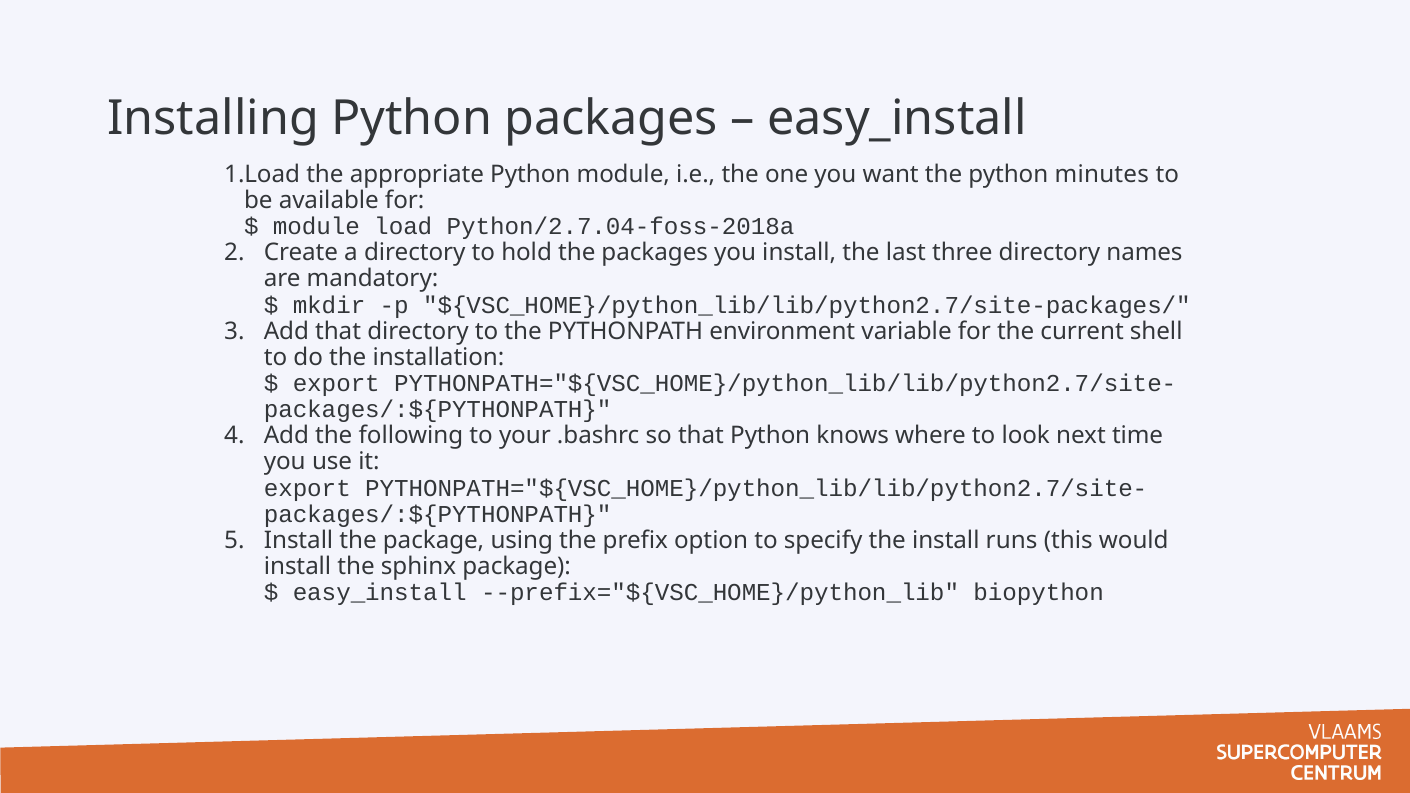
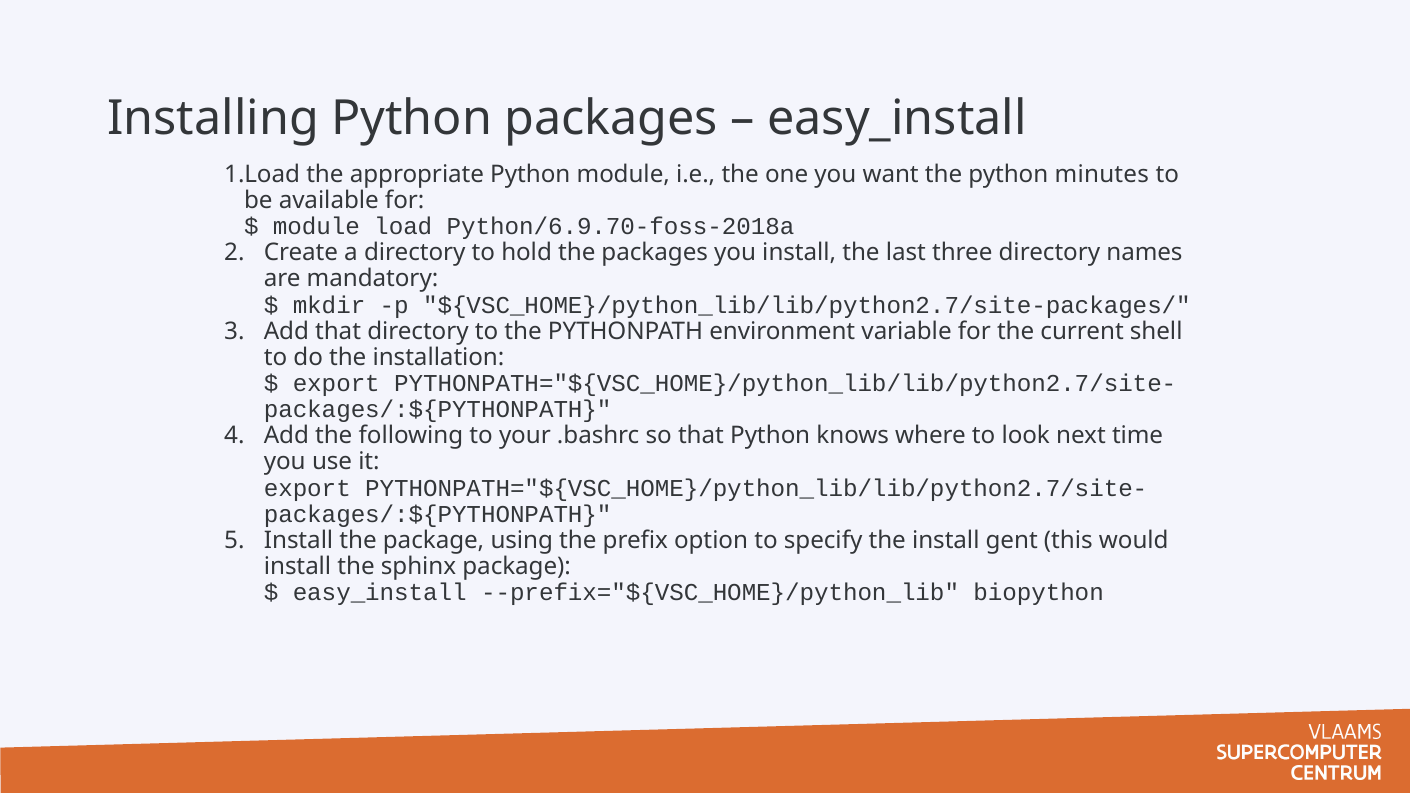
Python/2.7.04-foss-2018a: Python/2.7.04-foss-2018a -> Python/6.9.70-foss-2018a (620, 227)
runs: runs -> gent (1012, 540)
